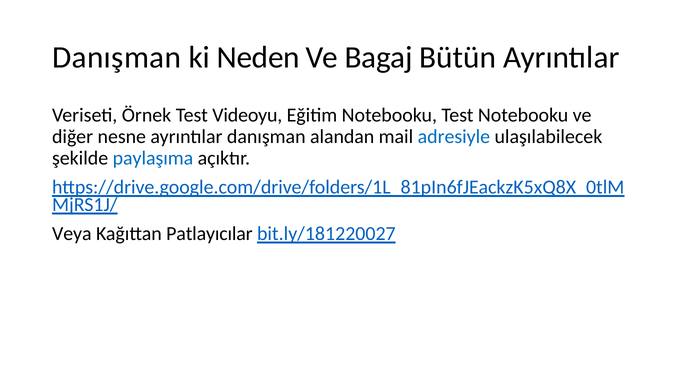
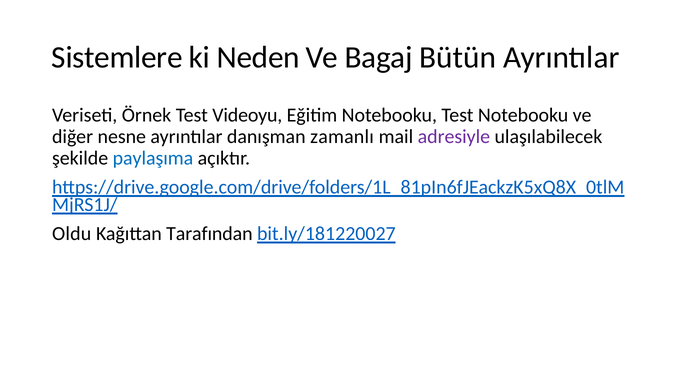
Danışman: Danışman -> Sistemlere (117, 57)
alandan: alandan -> zamanlı (342, 137)
adresiyle colour: blue -> purple (454, 137)
Veya: Veya -> Oldu (72, 234)
Patlayıcılar: Patlayıcılar -> Tarafından (209, 234)
